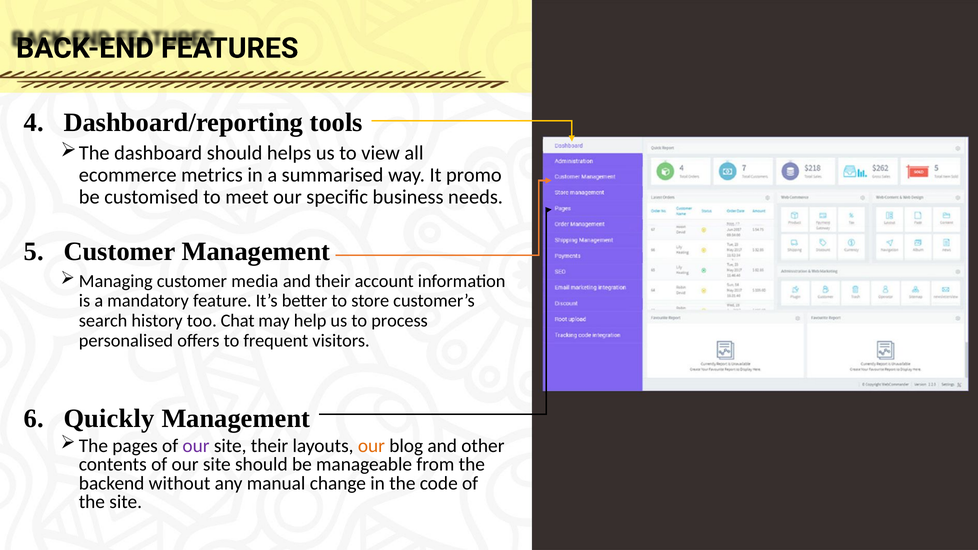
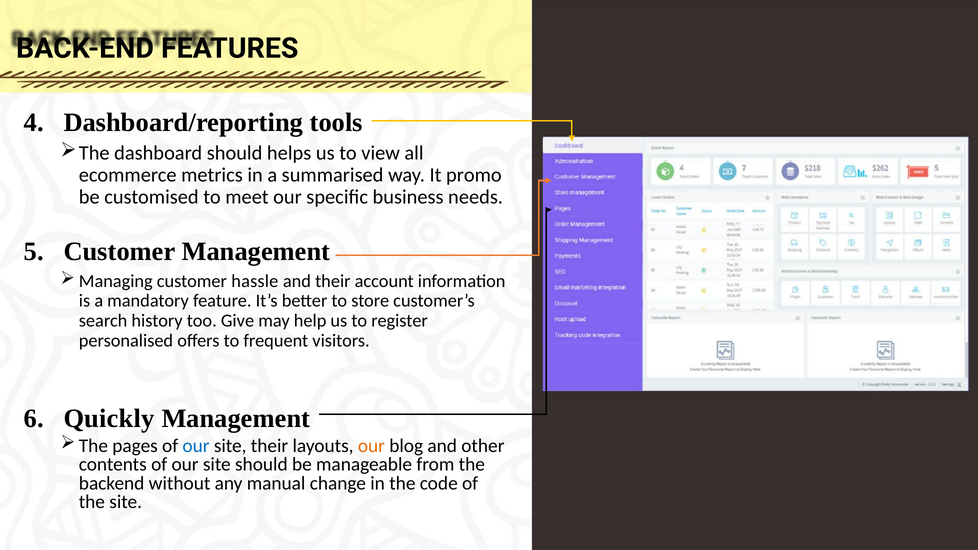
media: media -> hassle (255, 281)
Chat: Chat -> Give (238, 321)
process: process -> register (400, 321)
our colour: purple -> blue (196, 446)
